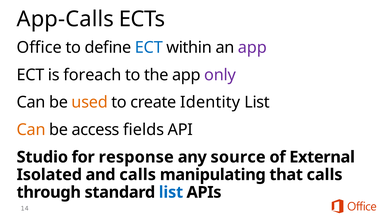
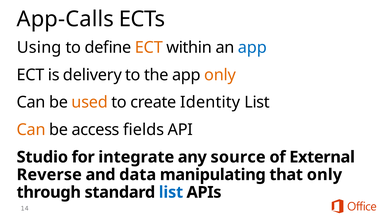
Office: Office -> Using (39, 47)
ECT colour: blue -> orange (149, 47)
app colour: purple -> blue (252, 47)
foreach: foreach -> delivery (92, 75)
only colour: purple -> orange (220, 75)
response: response -> integrate (136, 157)
Isolated: Isolated -> Reverse (49, 174)
and calls: calls -> data (138, 174)
that calls: calls -> only (324, 174)
